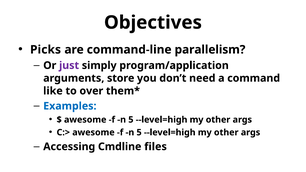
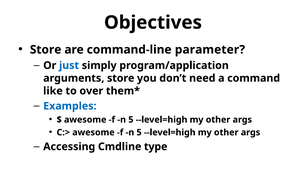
Picks: Picks -> Store (46, 50)
parallelism: parallelism -> parameter (210, 50)
just colour: purple -> blue (69, 65)
files: files -> type (156, 147)
